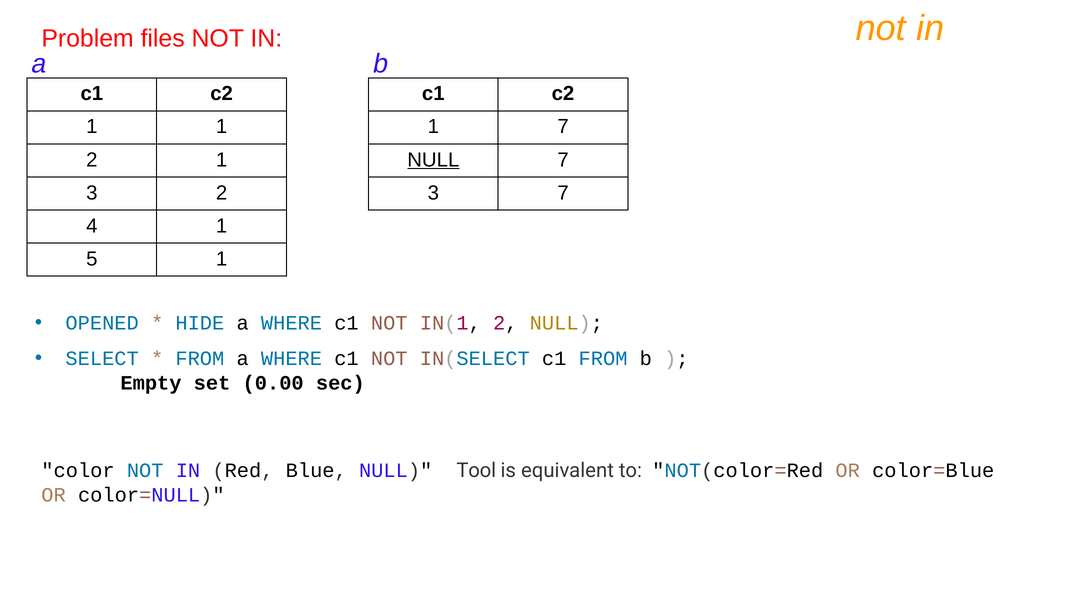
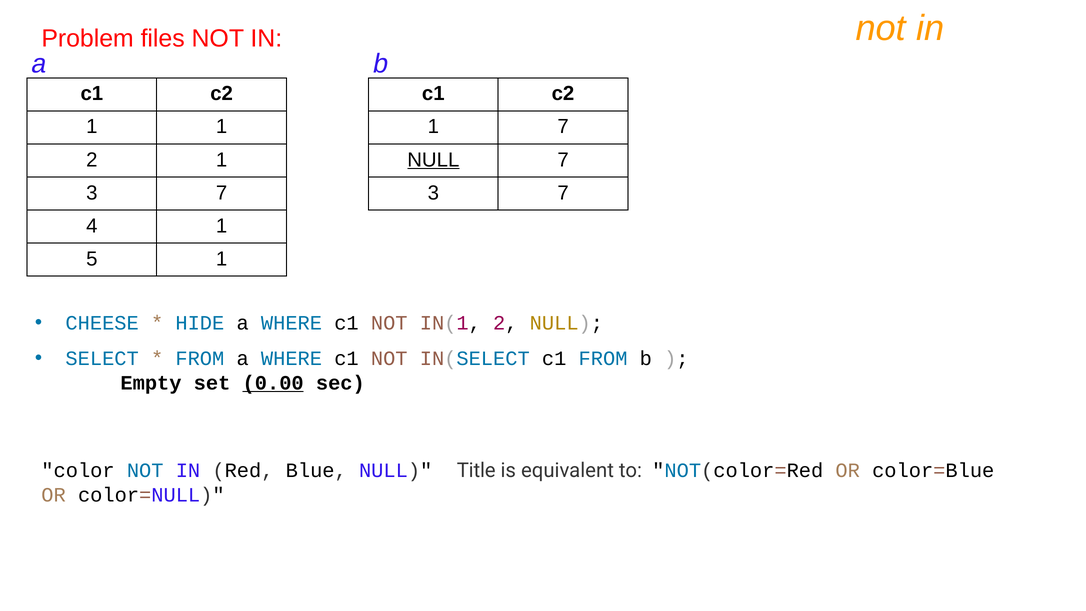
2: 2 -> 7 (222, 193)
OPENED: OPENED -> CHEESE (102, 323)
0.00 underline: none -> present (273, 383)
Tool: Tool -> Title (476, 471)
